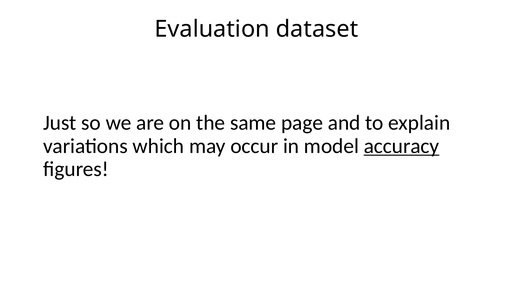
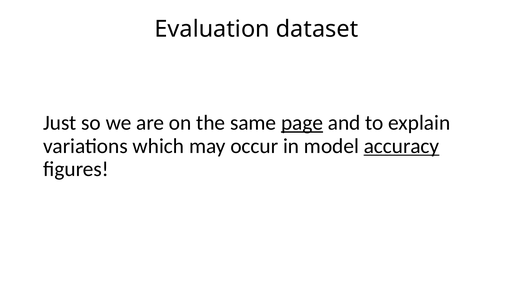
page underline: none -> present (302, 123)
